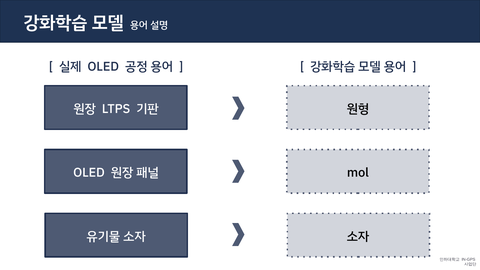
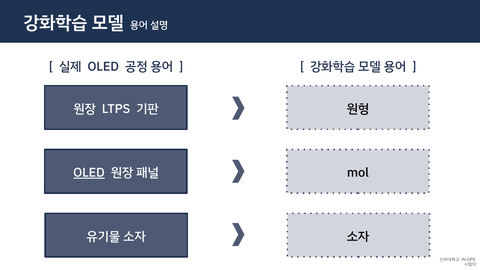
OLED underline: none -> present (89, 173)
